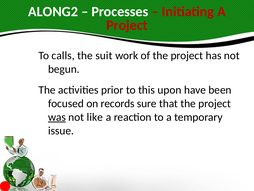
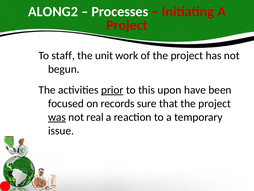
calls: calls -> staff (63, 55)
suit: suit -> unit (104, 55)
prior underline: none -> present (112, 90)
like: like -> real (95, 117)
